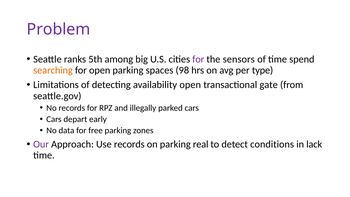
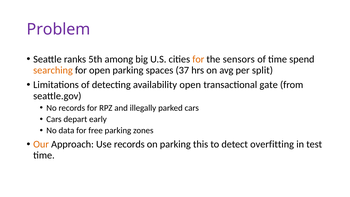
for colour: purple -> orange (198, 59)
98: 98 -> 37 (182, 70)
type: type -> split (262, 70)
Our colour: purple -> orange (41, 144)
real: real -> this (201, 144)
conditions: conditions -> overfitting (272, 144)
lack: lack -> test (314, 144)
